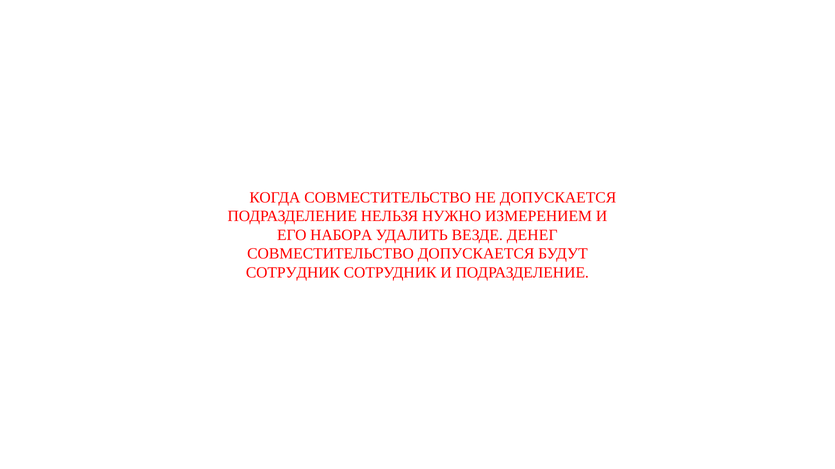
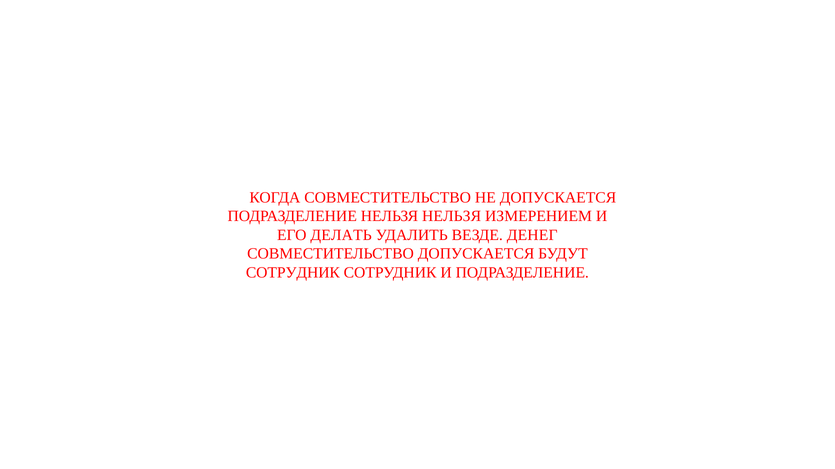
НЕЛЬЗЯ НУЖНО: НУЖНО -> НЕЛЬЗЯ (452, 217)
НАБОРА: НАБОРА -> ДЕЛАТЬ (341, 235)
